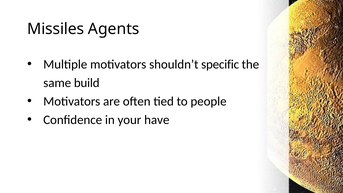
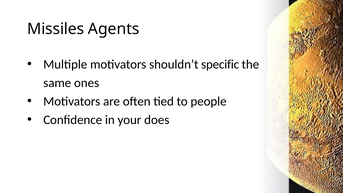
build: build -> ones (87, 83)
have: have -> does (157, 120)
